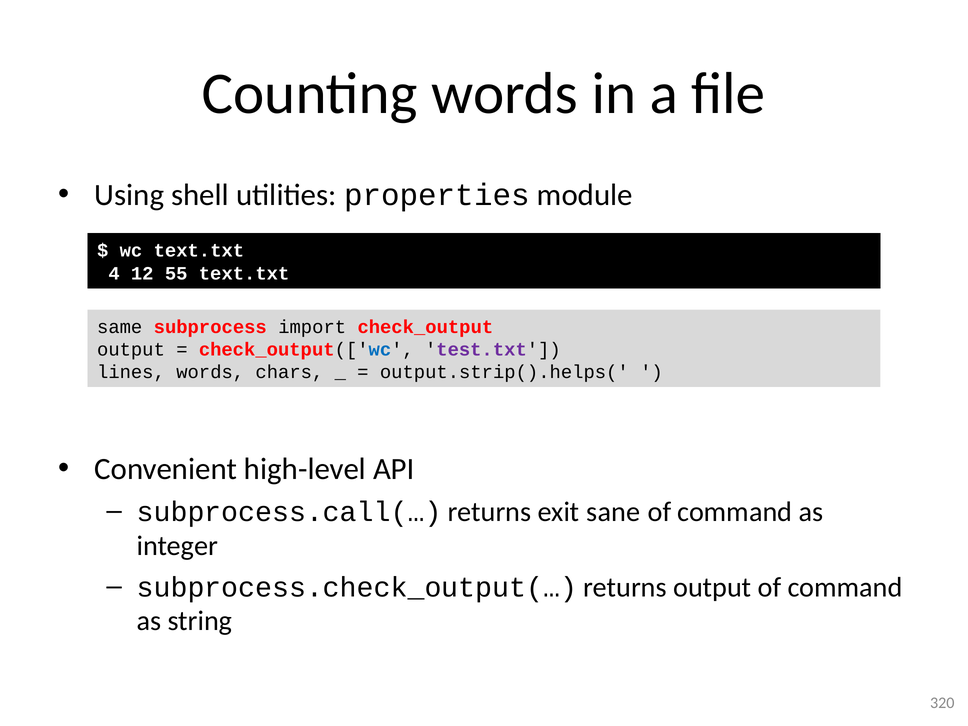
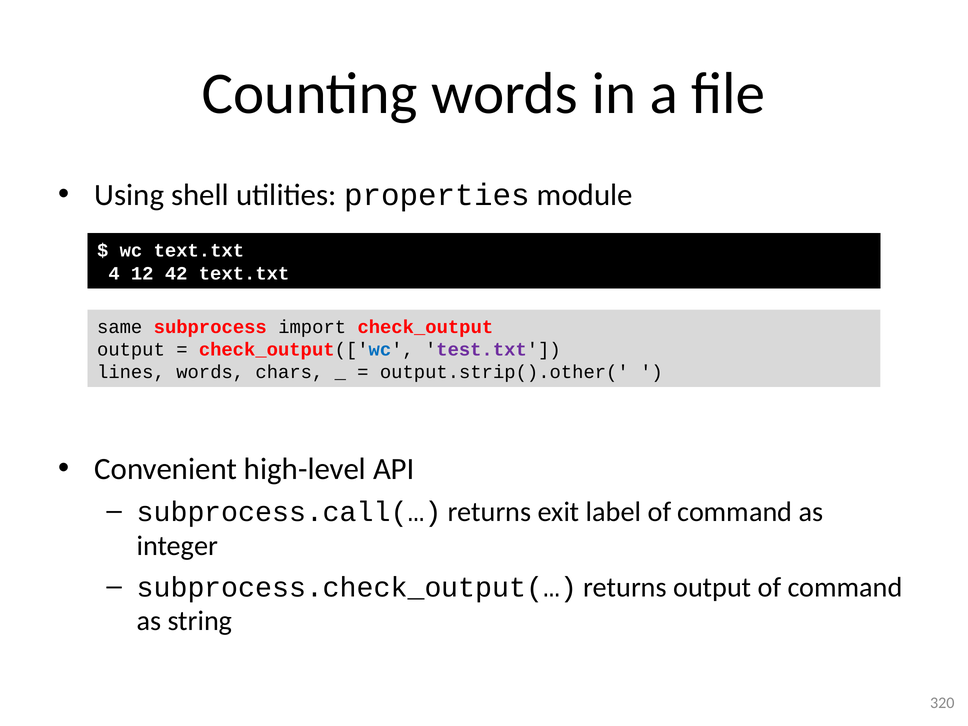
55: 55 -> 42 (176, 273)
output.strip().helps(: output.strip().helps( -> output.strip().other( (504, 372)
sane: sane -> label (613, 512)
